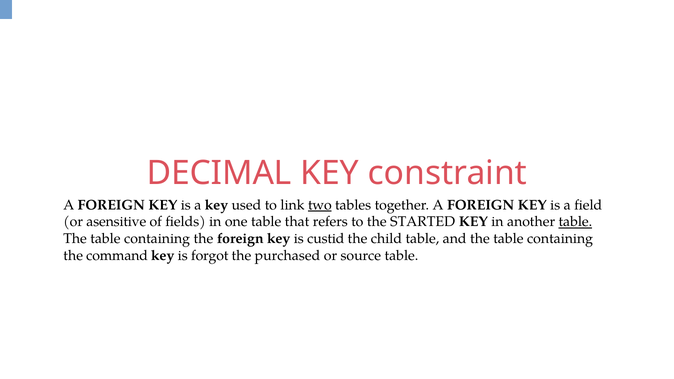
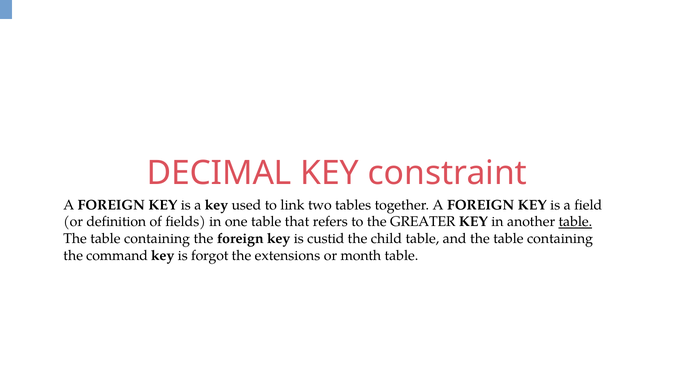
two underline: present -> none (320, 205)
asensitive: asensitive -> definition (116, 222)
STARTED: STARTED -> GREATER (423, 222)
purchased: purchased -> extensions (288, 256)
source: source -> month (361, 256)
